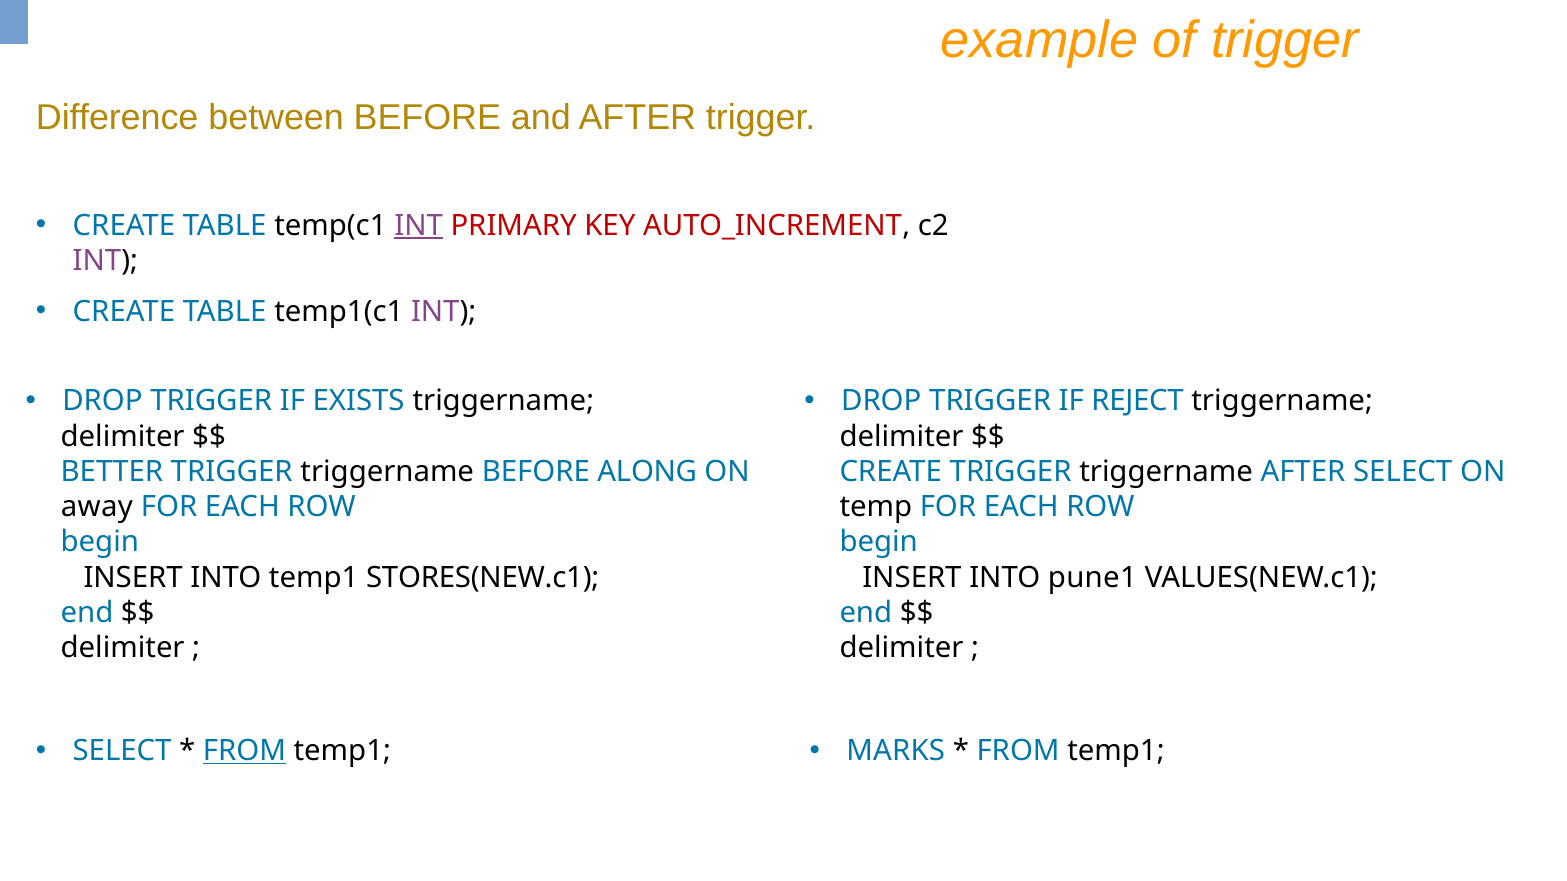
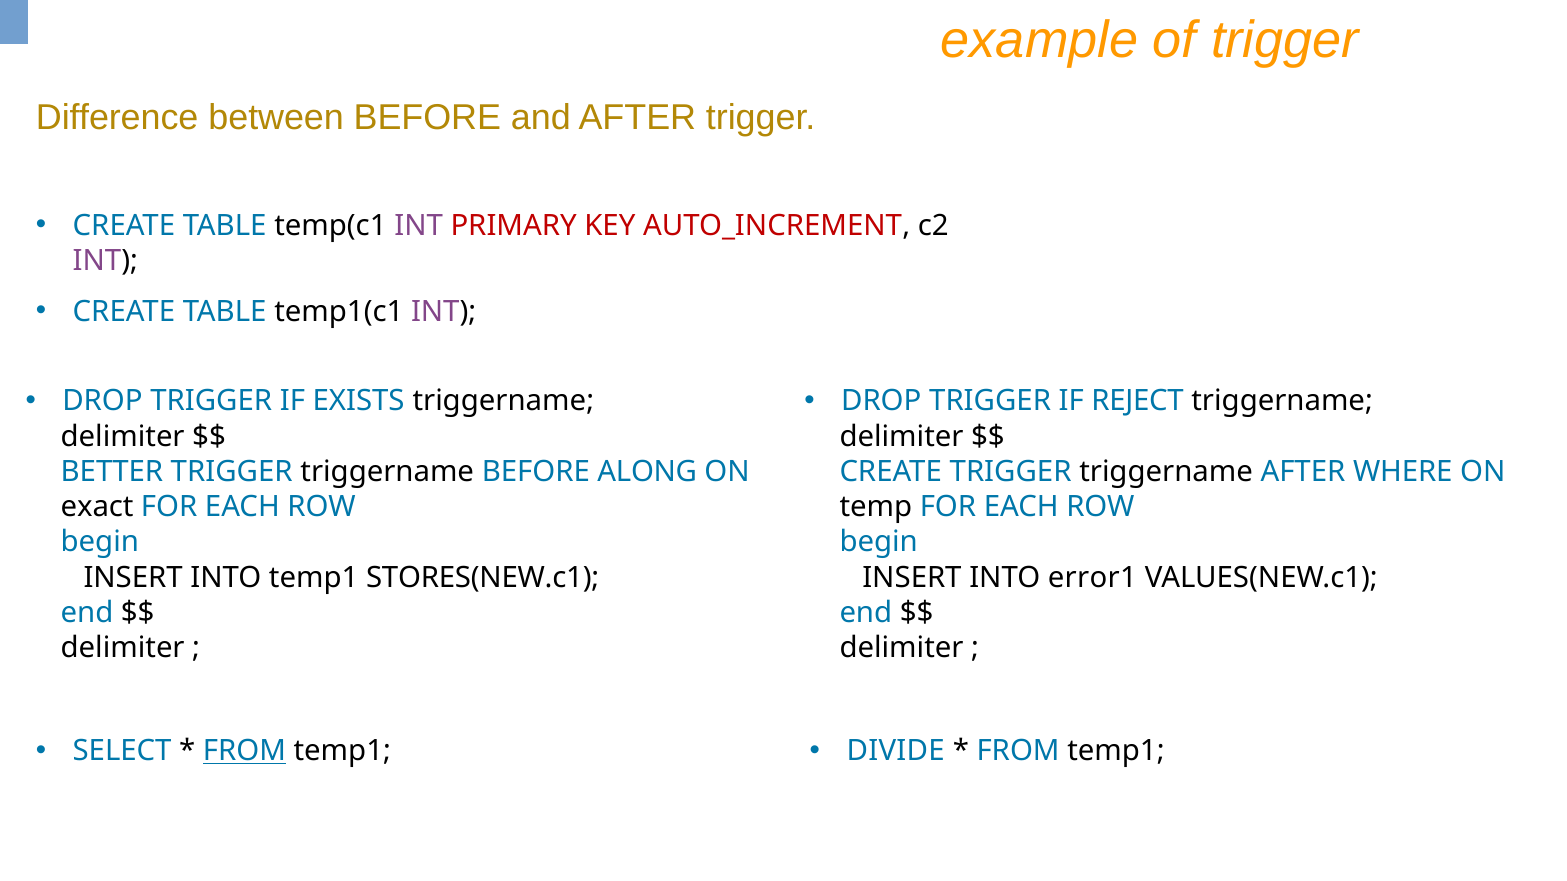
INT underline: present -> none (419, 225)
AFTER SELECT: SELECT -> WHERE (1403, 472)
away: away -> exact (97, 507)
pune1: pune1 -> error1 (1092, 578)
MARKS: MARKS -> DIVIDE (896, 751)
